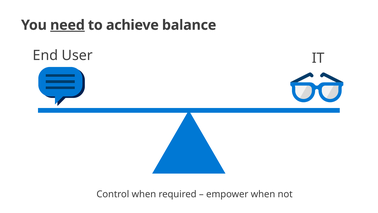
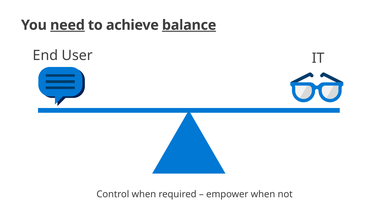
balance underline: none -> present (189, 25)
